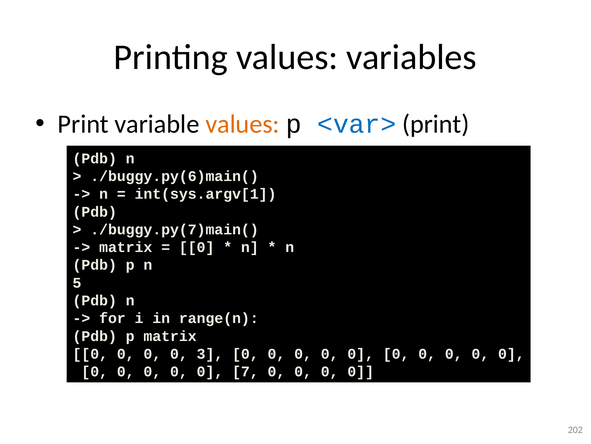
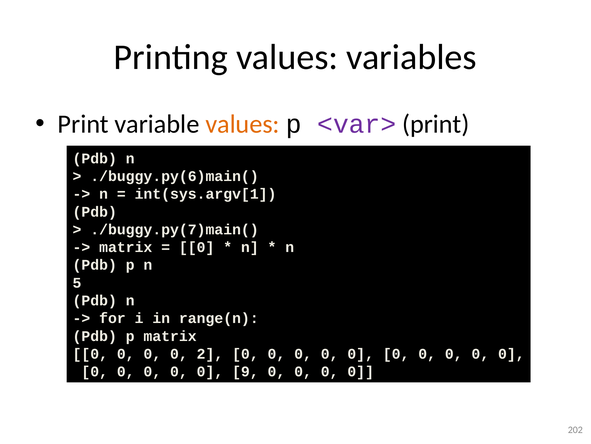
<var> colour: blue -> purple (357, 124)
3: 3 -> 2 (210, 353)
7: 7 -> 9 (245, 371)
